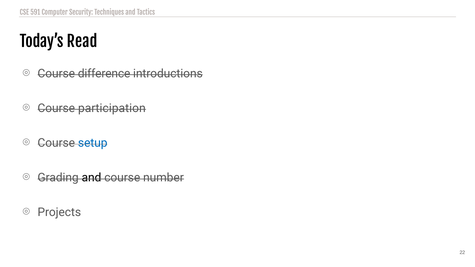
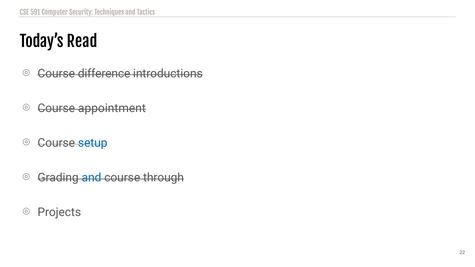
participation: participation -> appointment (112, 108)
and colour: black -> blue (91, 178)
number: number -> through (163, 178)
